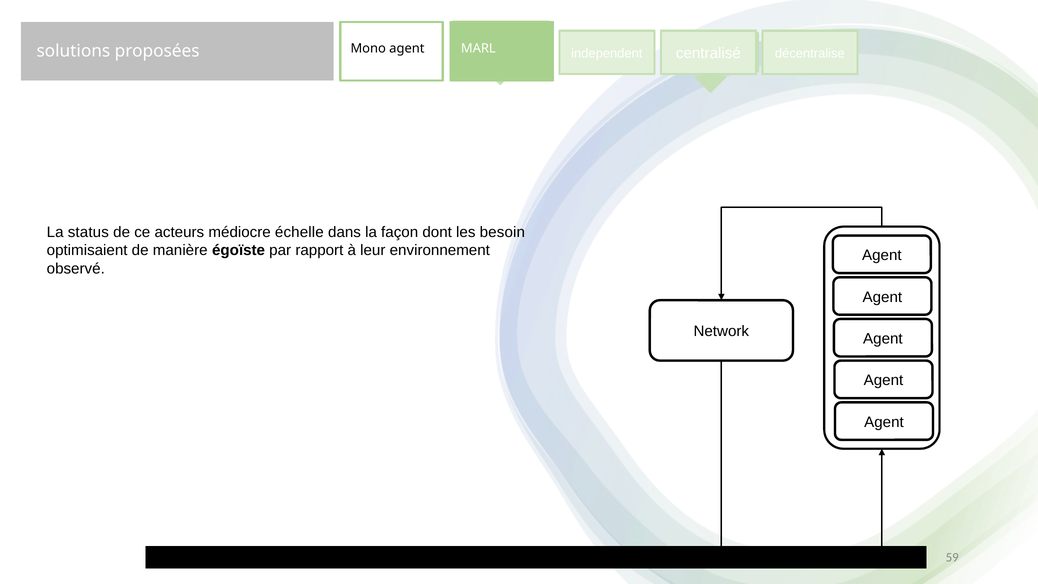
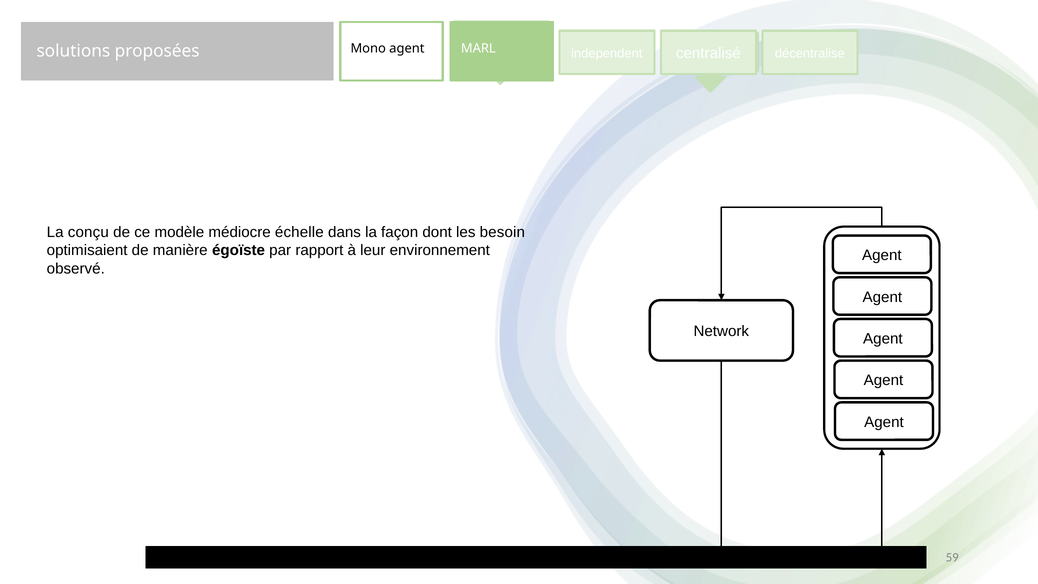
status: status -> conçu (88, 232)
acteurs: acteurs -> modèle (179, 232)
